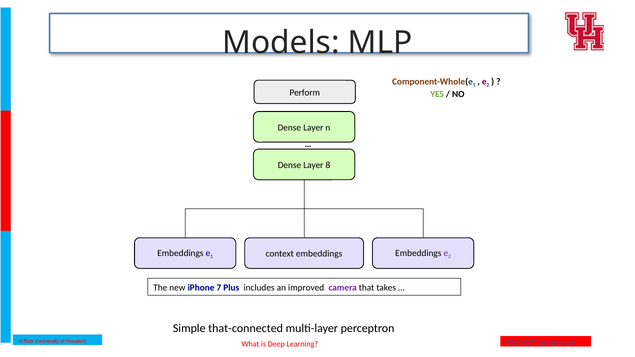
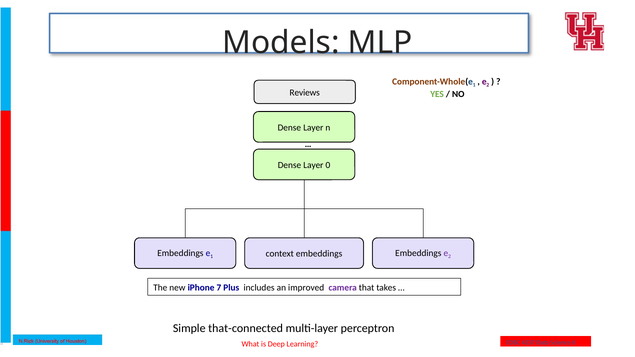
Perform: Perform -> Reviews (305, 93)
8: 8 -> 0 (328, 165)
